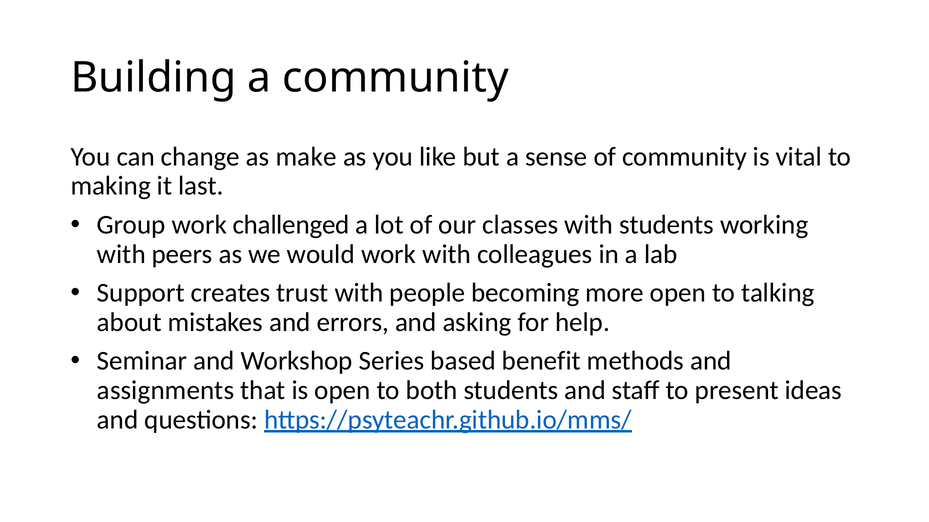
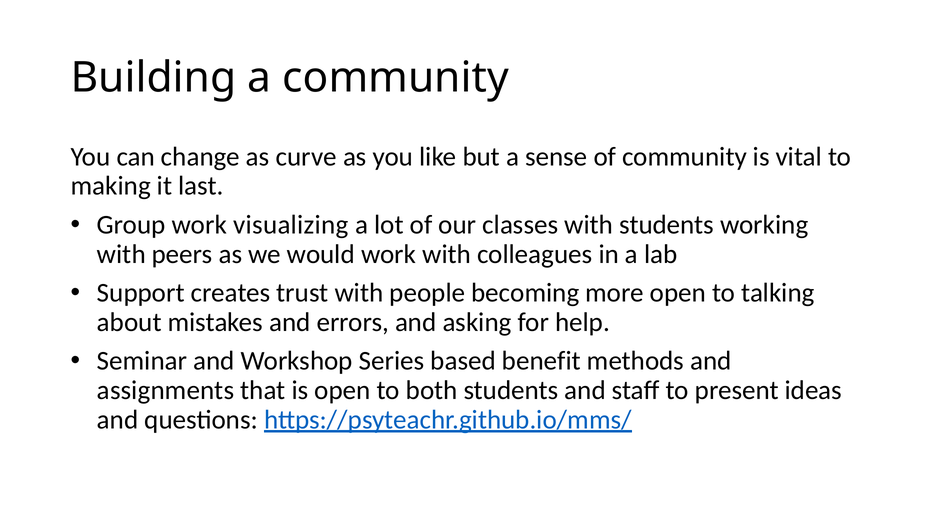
make: make -> curve (306, 157)
challenged: challenged -> visualizing (291, 225)
